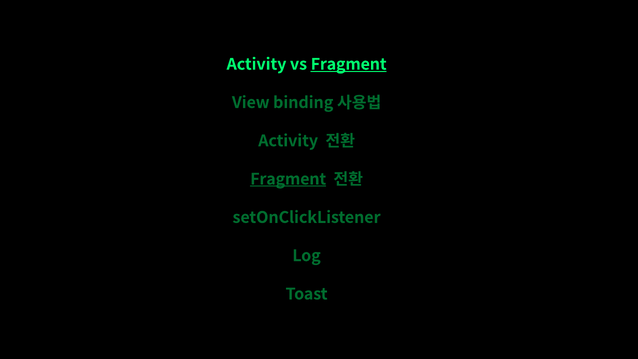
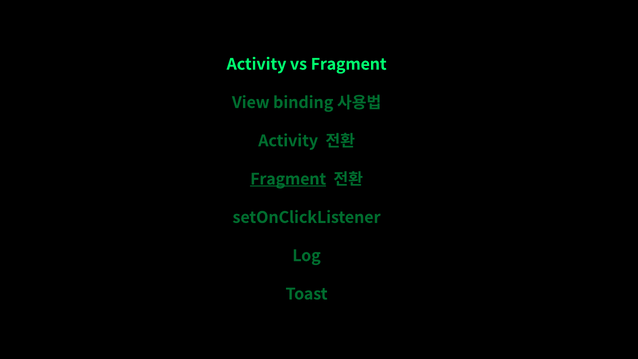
Fragment underline: present -> none (349, 64)
